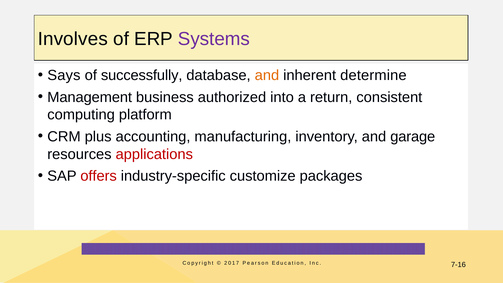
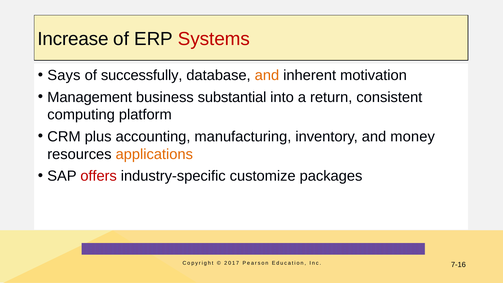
Involves: Involves -> Increase (73, 39)
Systems colour: purple -> red (214, 39)
determine: determine -> motivation (374, 75)
authorized: authorized -> substantial (232, 97)
garage: garage -> money (413, 137)
applications colour: red -> orange (154, 154)
